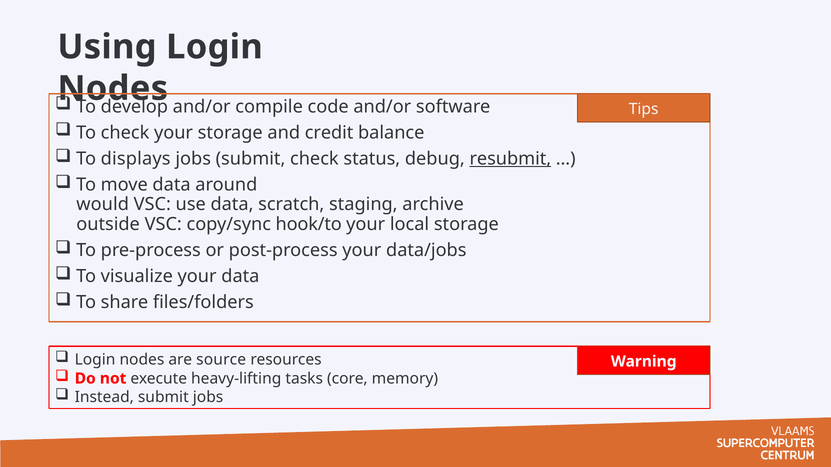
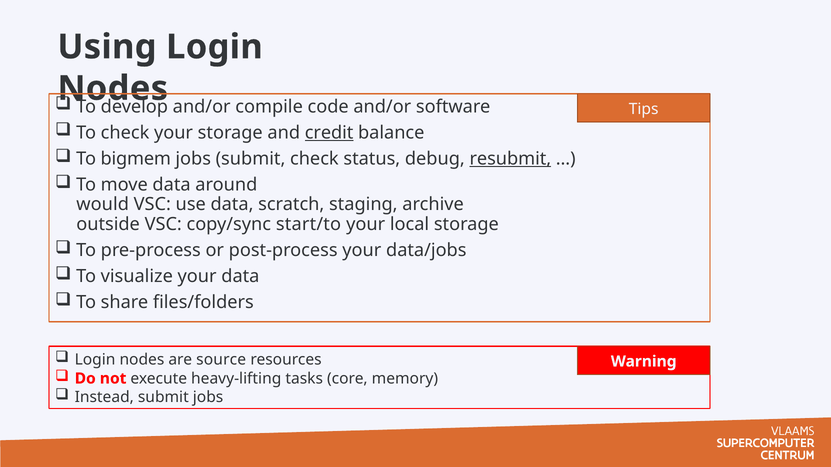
credit underline: none -> present (329, 133)
displays: displays -> bigmem (136, 159)
hook/to: hook/to -> start/to (309, 224)
